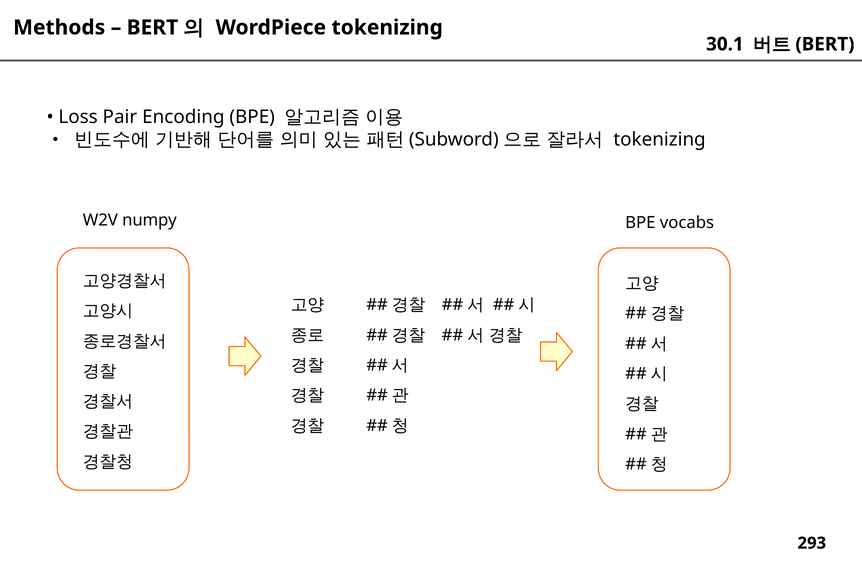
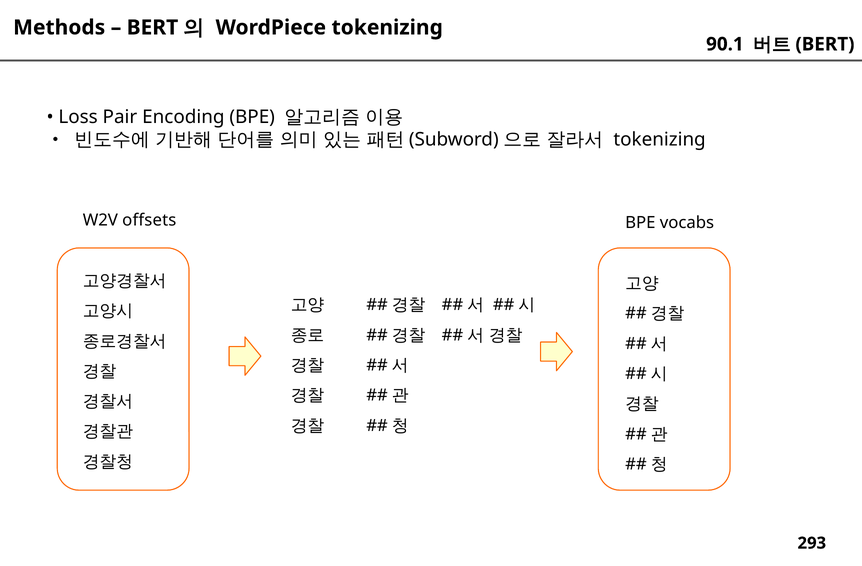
30.1: 30.1 -> 90.1 (725, 44)
numpy: numpy -> offsets (149, 220)
